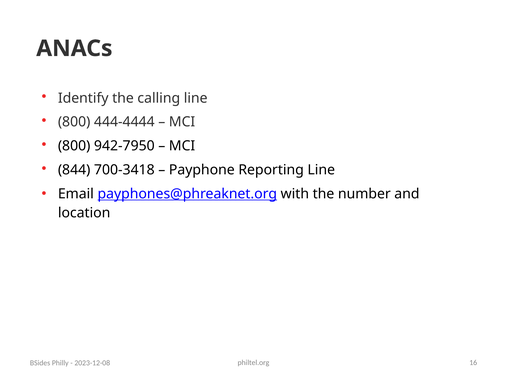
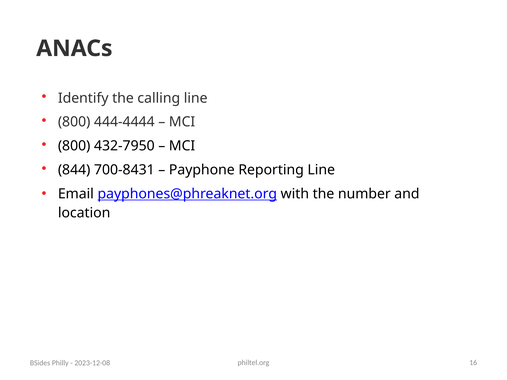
942-7950: 942-7950 -> 432-7950 (124, 146)
700-3418: 700-3418 -> 700-8431 (124, 170)
